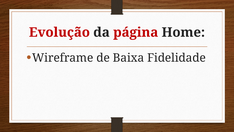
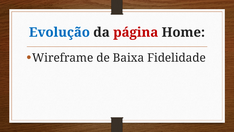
Evolução colour: red -> blue (59, 32)
